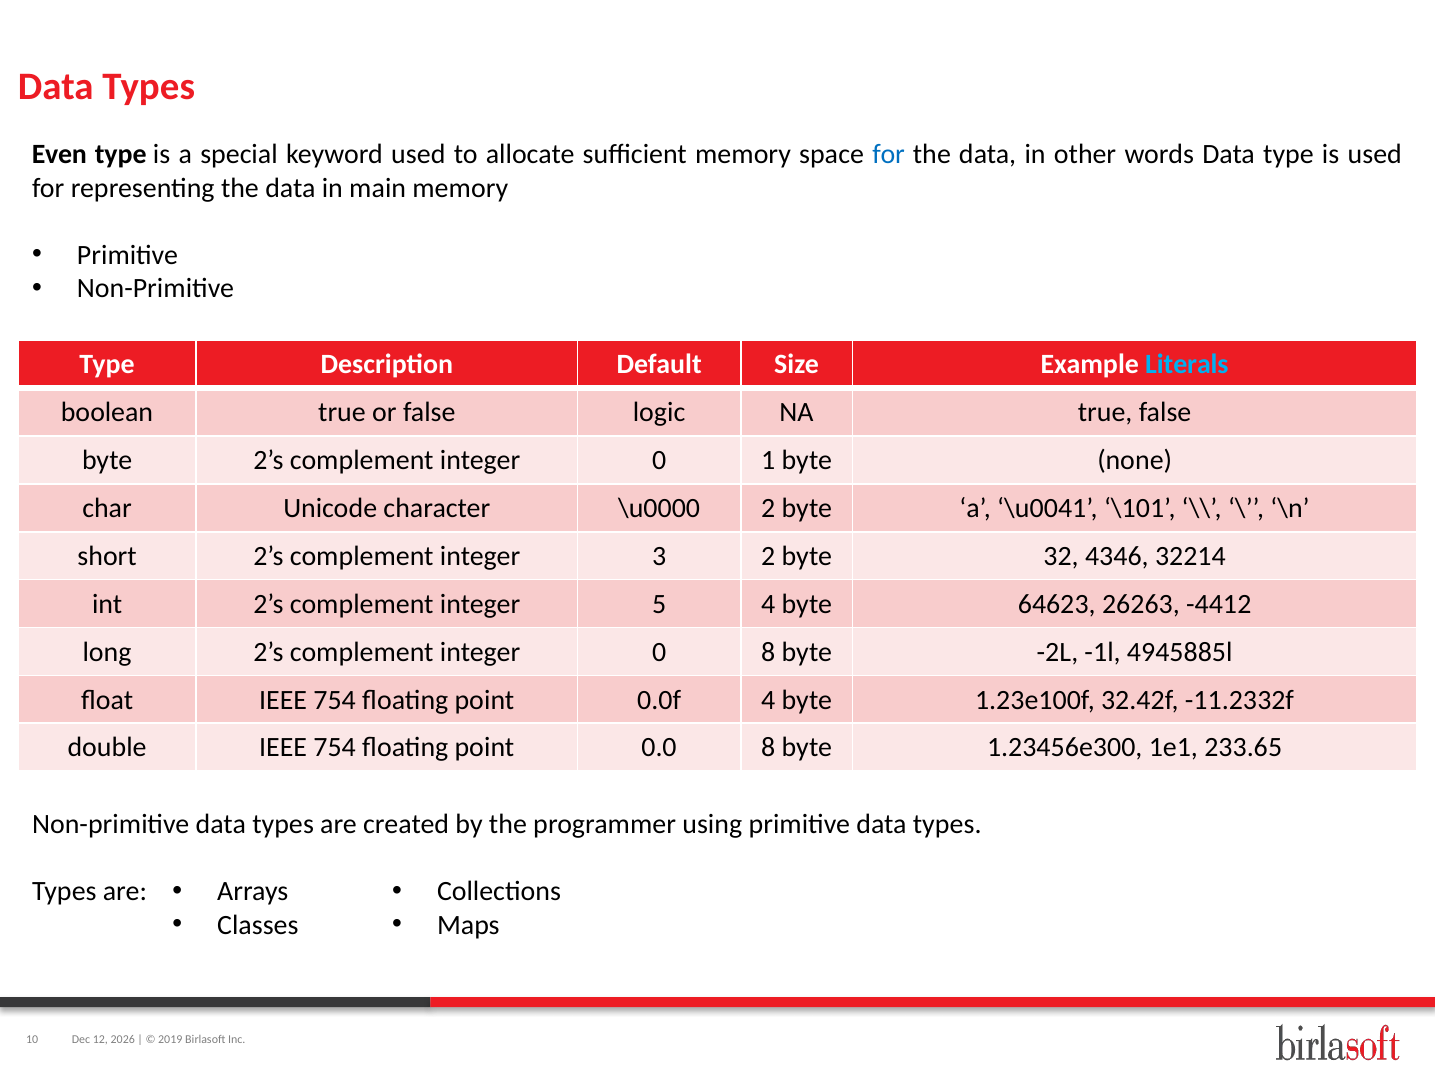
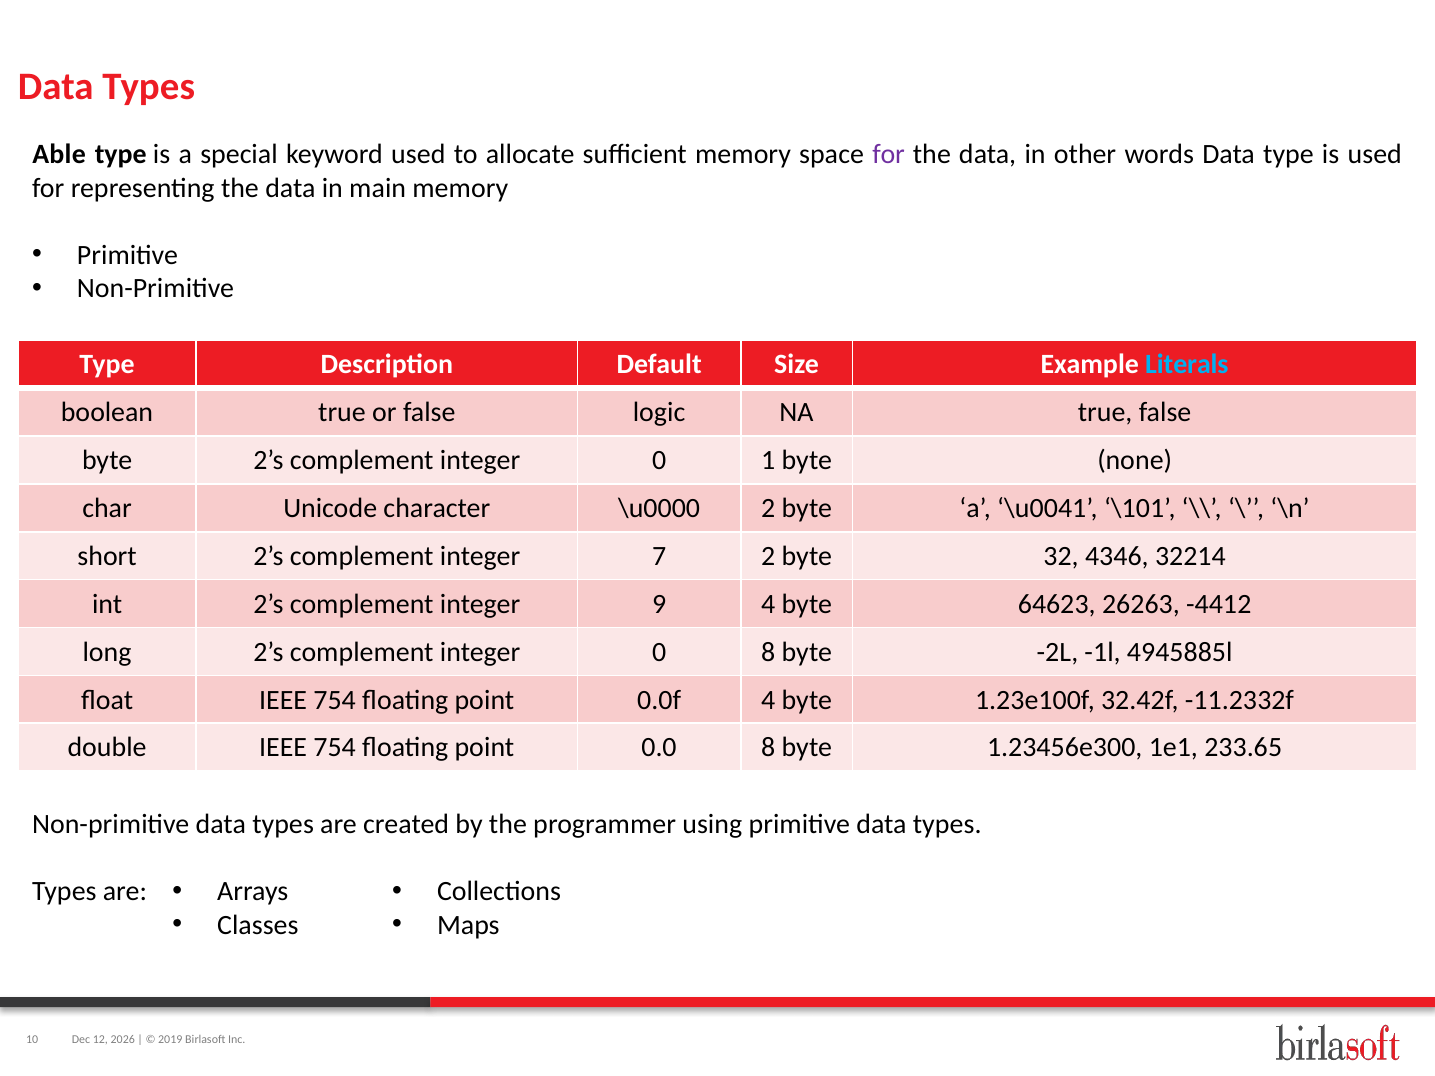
Even: Even -> Able (59, 155)
for colour: blue -> purple (889, 155)
3: 3 -> 7 (659, 556)
5: 5 -> 9 (659, 604)
